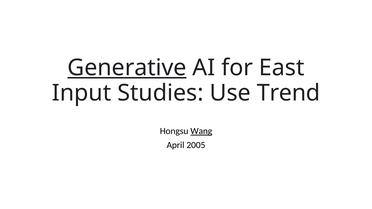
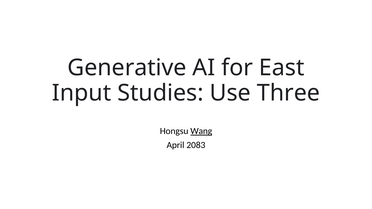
Generative underline: present -> none (127, 68)
Trend: Trend -> Three (288, 93)
2005: 2005 -> 2083 (196, 145)
